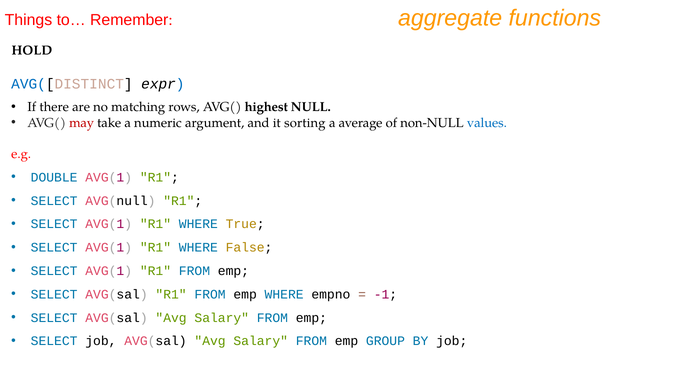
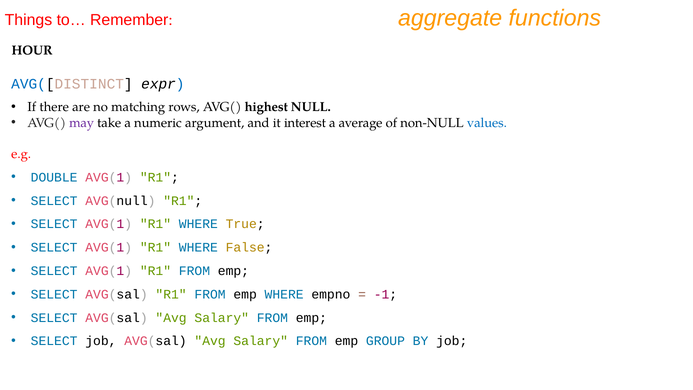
HOLD: HOLD -> HOUR (32, 51)
may colour: red -> purple (82, 123)
sorting: sorting -> interest (305, 123)
